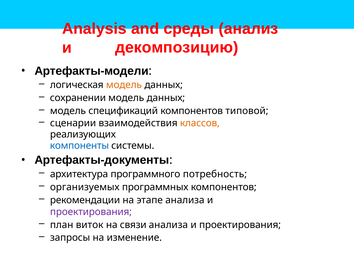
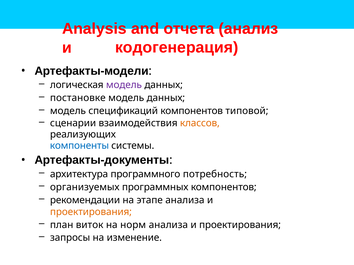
среды: среды -> отчета (189, 29)
декомпозицию: декомпозицию -> кодогенерация (177, 48)
модель colour: orange -> purple (124, 85)
сохранении: сохранении -> постановке (78, 98)
проектирования colour: purple -> orange (91, 212)
связи: связи -> норм (133, 225)
